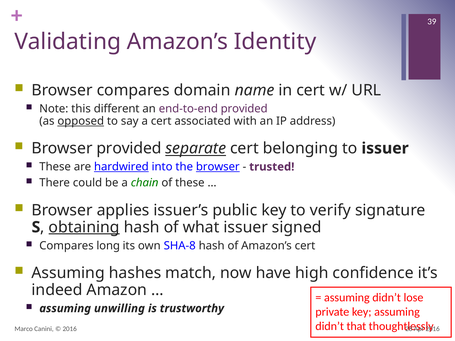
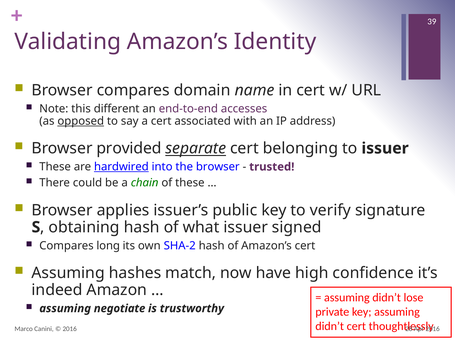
end-to-end provided: provided -> accesses (244, 109)
browser underline: present -> none (218, 167)
obtaining underline: present -> none (84, 227)
SHA-8: SHA-8 -> SHA-2 (180, 246)
unwilling: unwilling -> negotiate (120, 309)
didn’t that: that -> cert (356, 326)
